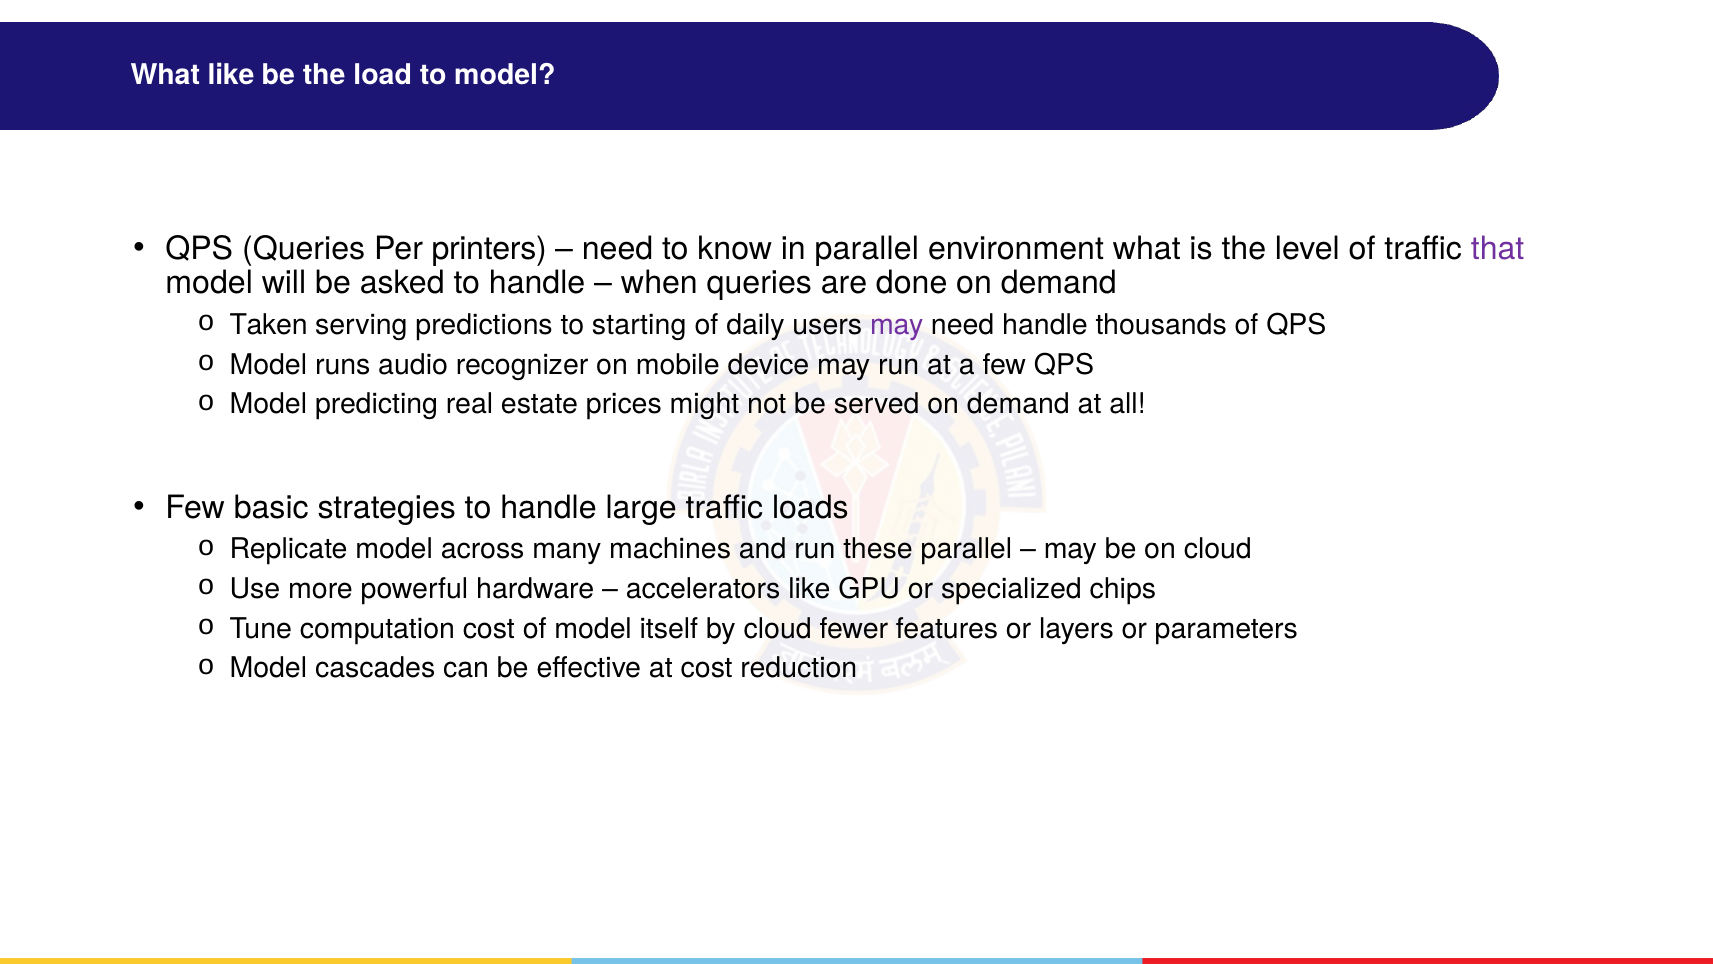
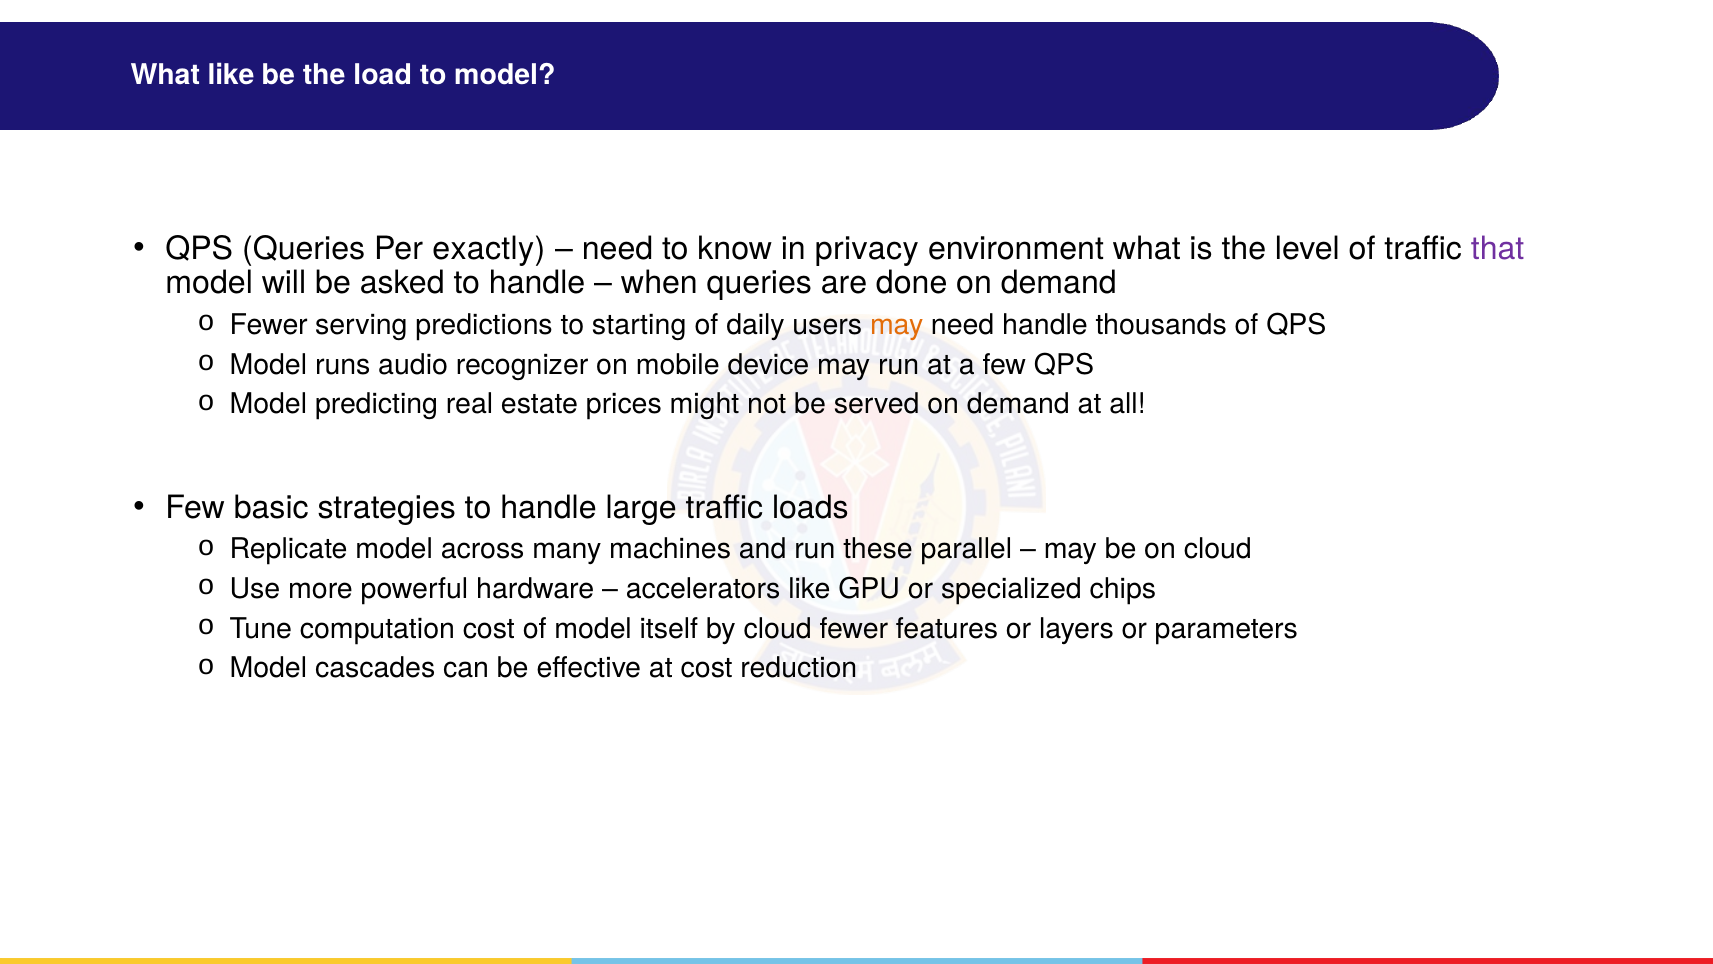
printers: printers -> exactly (489, 248)
in parallel: parallel -> privacy (867, 248)
Taken: Taken -> Fewer (269, 325)
may colour: purple -> orange (897, 325)
